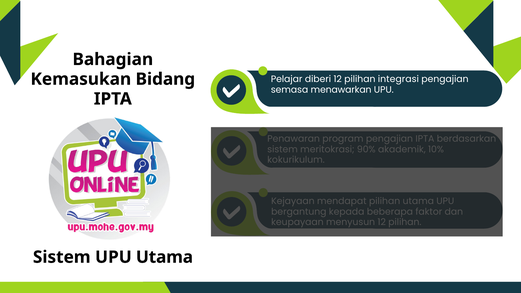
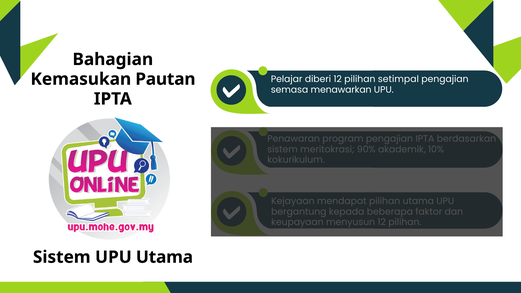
Bidang: Bidang -> Pautan (165, 79)
integrasi: integrasi -> setimpal (398, 79)
